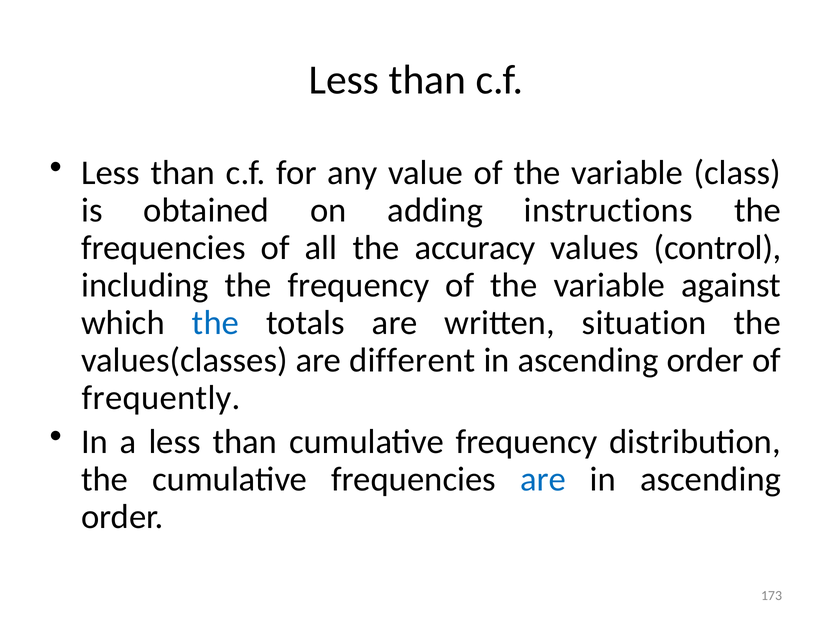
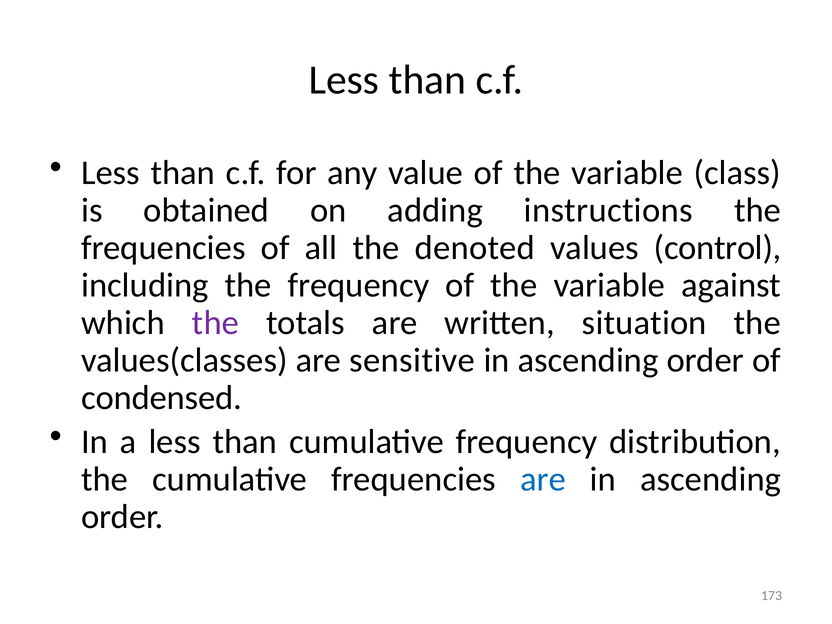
accuracy: accuracy -> denoted (475, 248)
the colour: blue -> purple (215, 323)
different: different -> sensitive (412, 360)
frequently: frequently -> condensed (161, 398)
